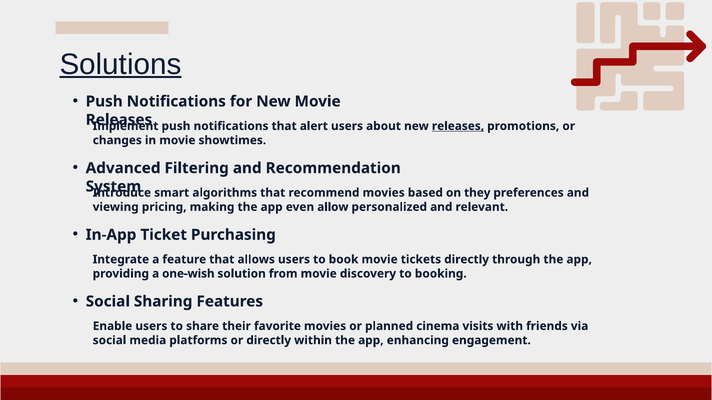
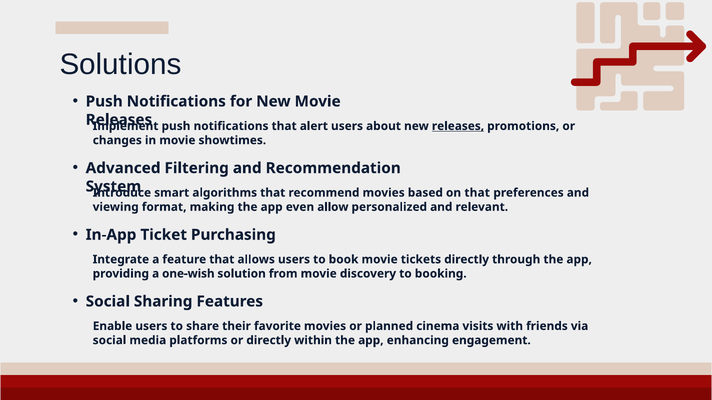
Solutions underline: present -> none (121, 64)
on they: they -> that (477, 193)
pricing: pricing -> format (164, 207)
